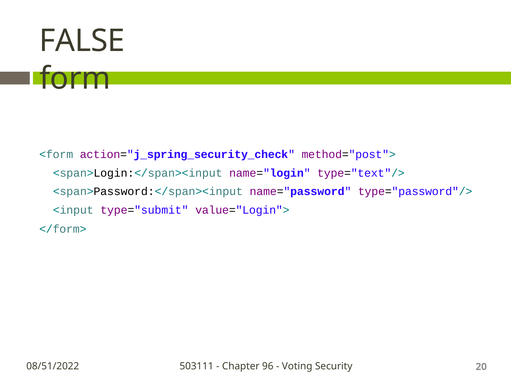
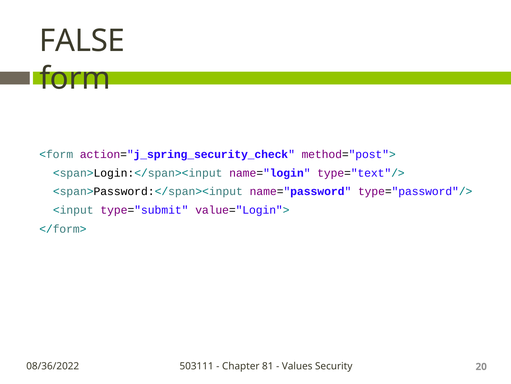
08/51/2022: 08/51/2022 -> 08/36/2022 (53, 366)
96: 96 -> 81 (268, 366)
Voting: Voting -> Values (297, 366)
